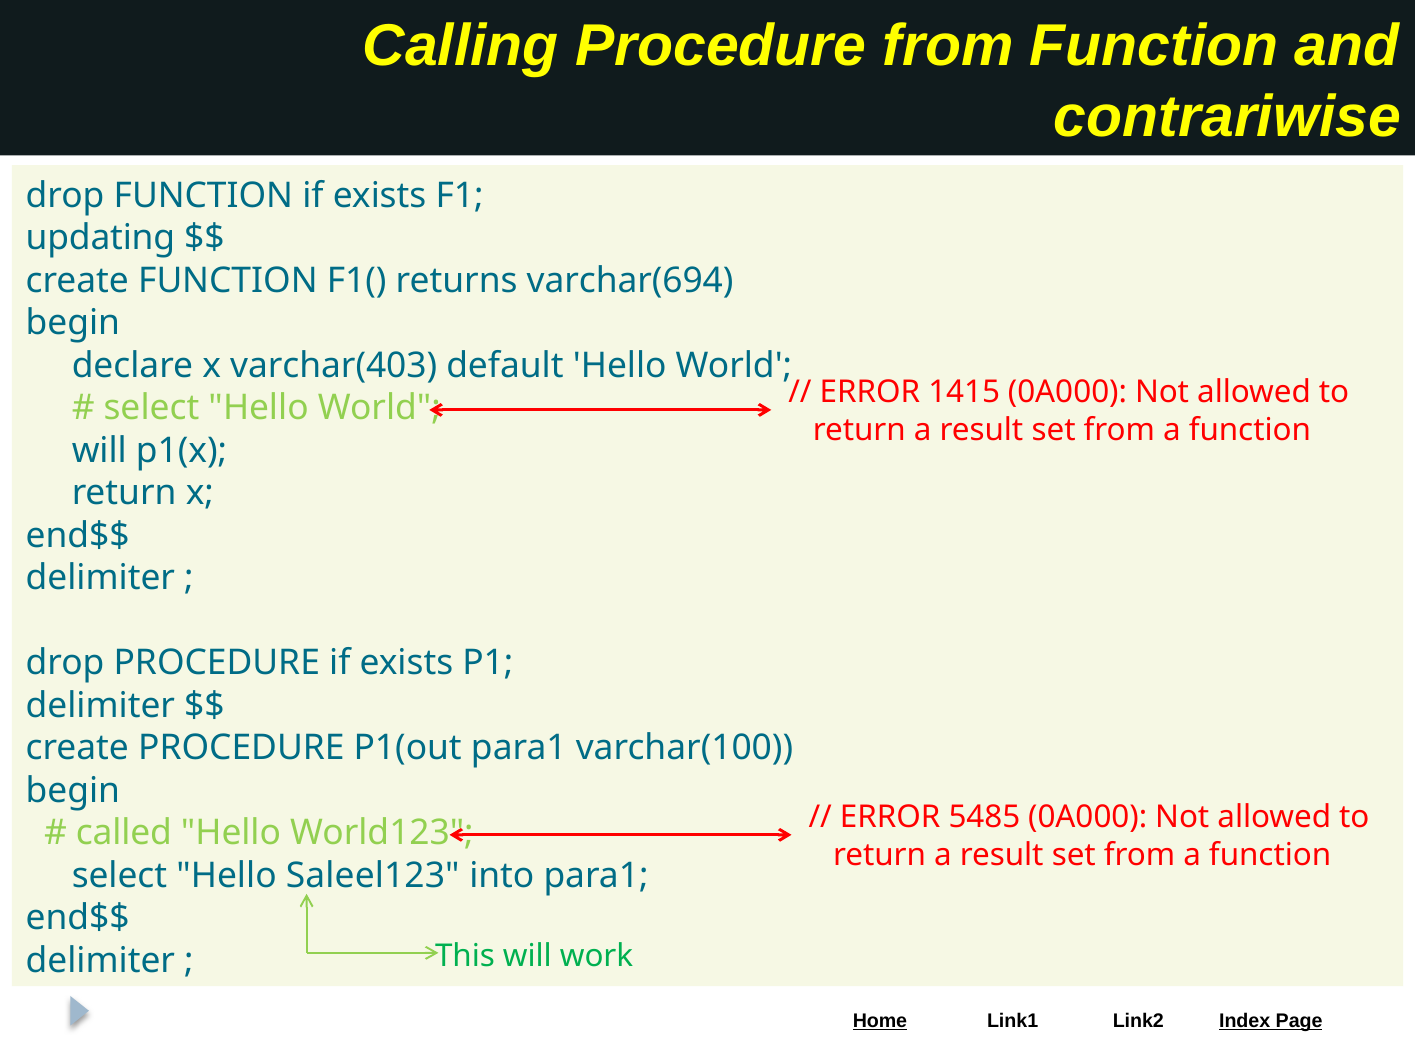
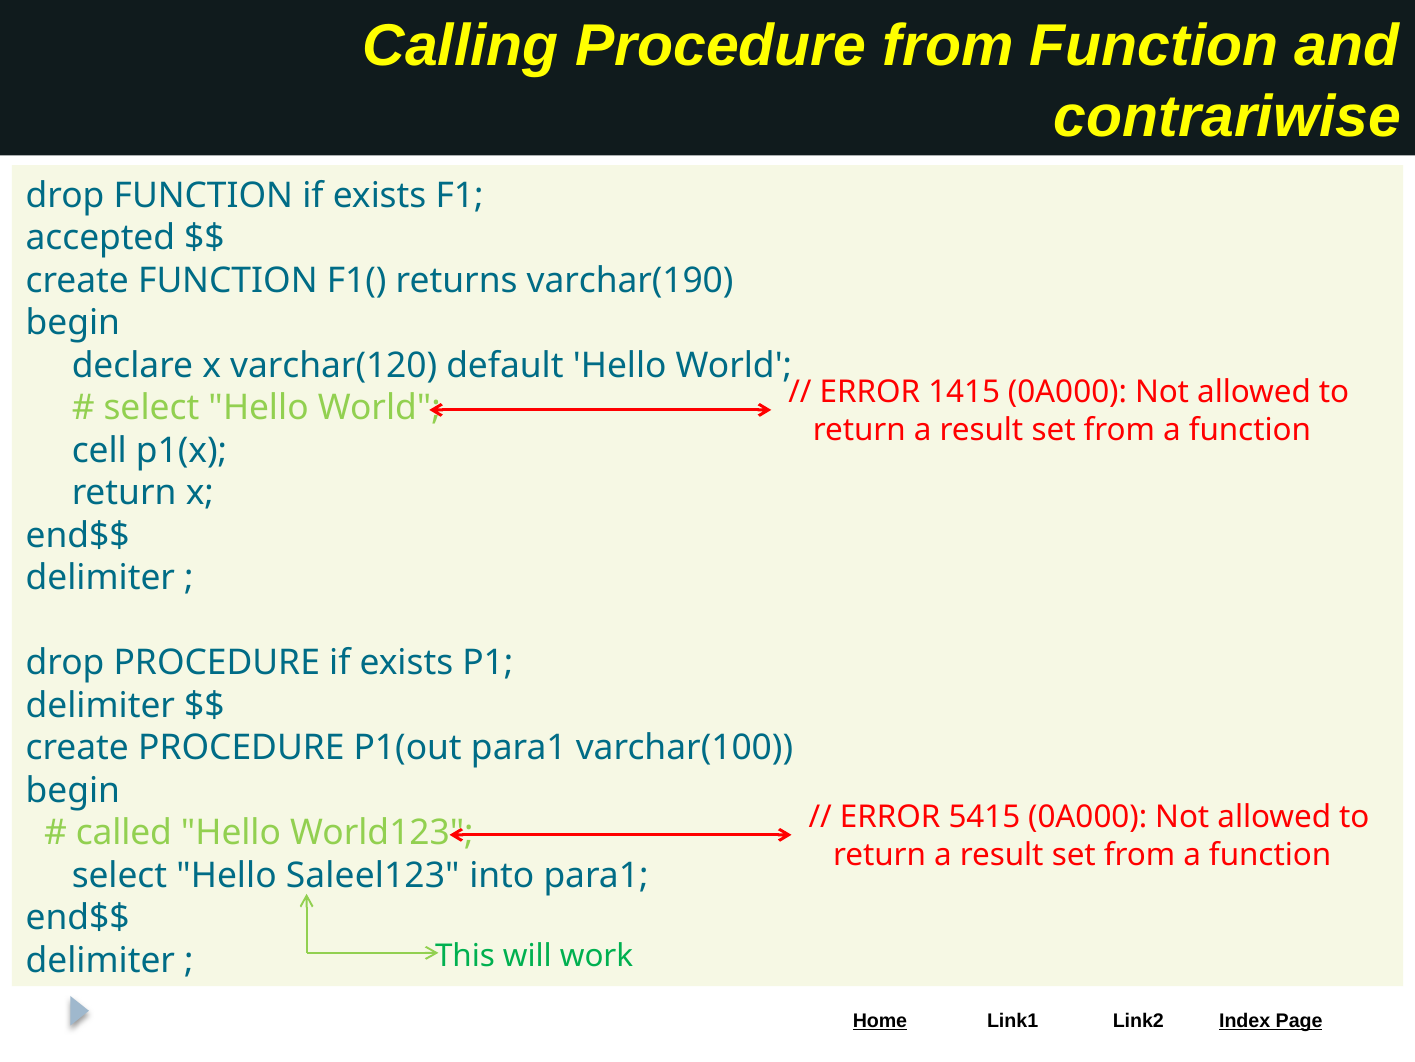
updating: updating -> accepted (100, 238)
varchar(694: varchar(694 -> varchar(190 (630, 281)
varchar(403: varchar(403 -> varchar(120 (334, 365)
will: will -> cell (99, 450)
5485: 5485 -> 5415 (984, 817)
